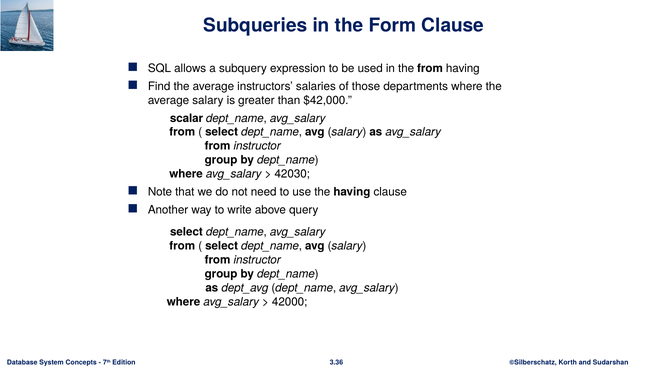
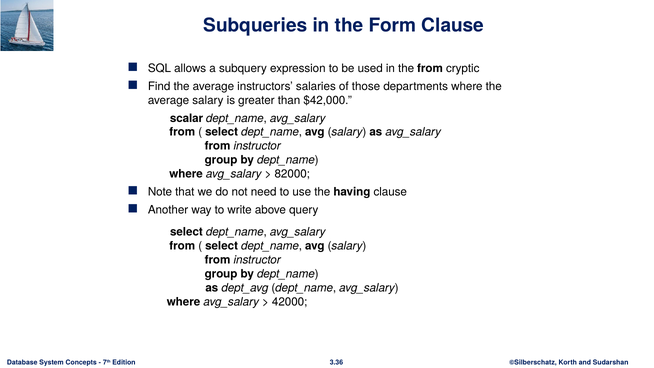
from having: having -> cryptic (463, 68)
42030: 42030 -> 82000 (292, 174)
